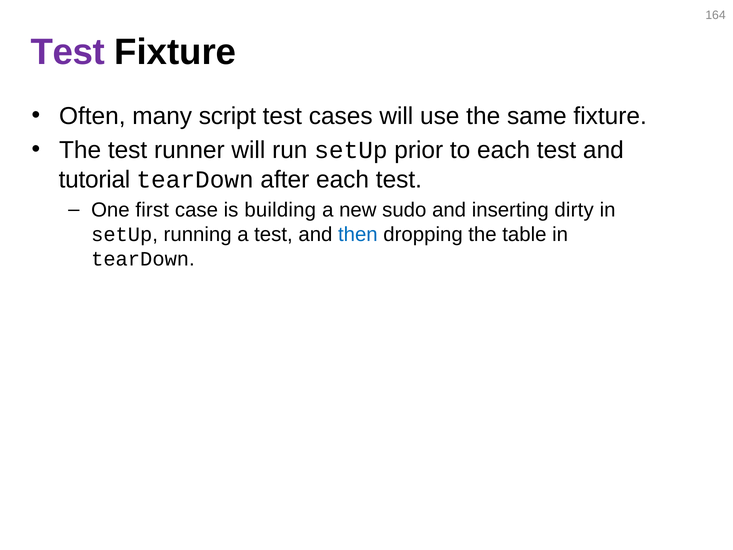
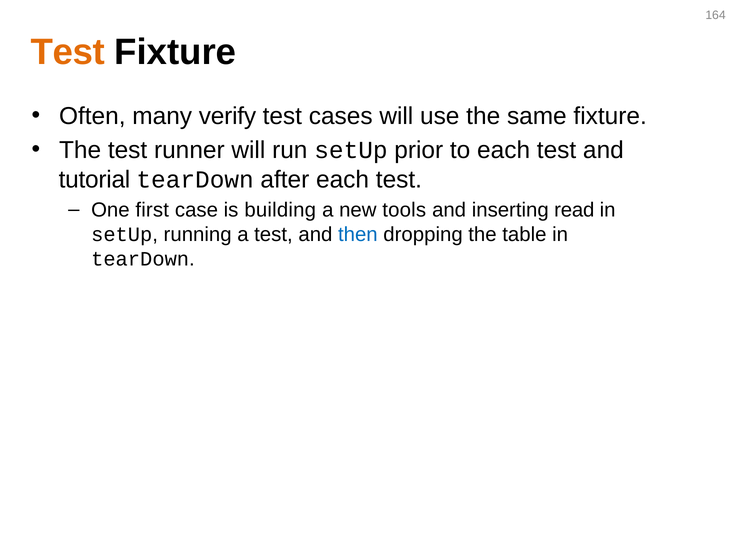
Test colour: purple -> orange (68, 52)
script: script -> verify (227, 116)
sudo: sudo -> tools (404, 210)
dirty: dirty -> read (574, 210)
